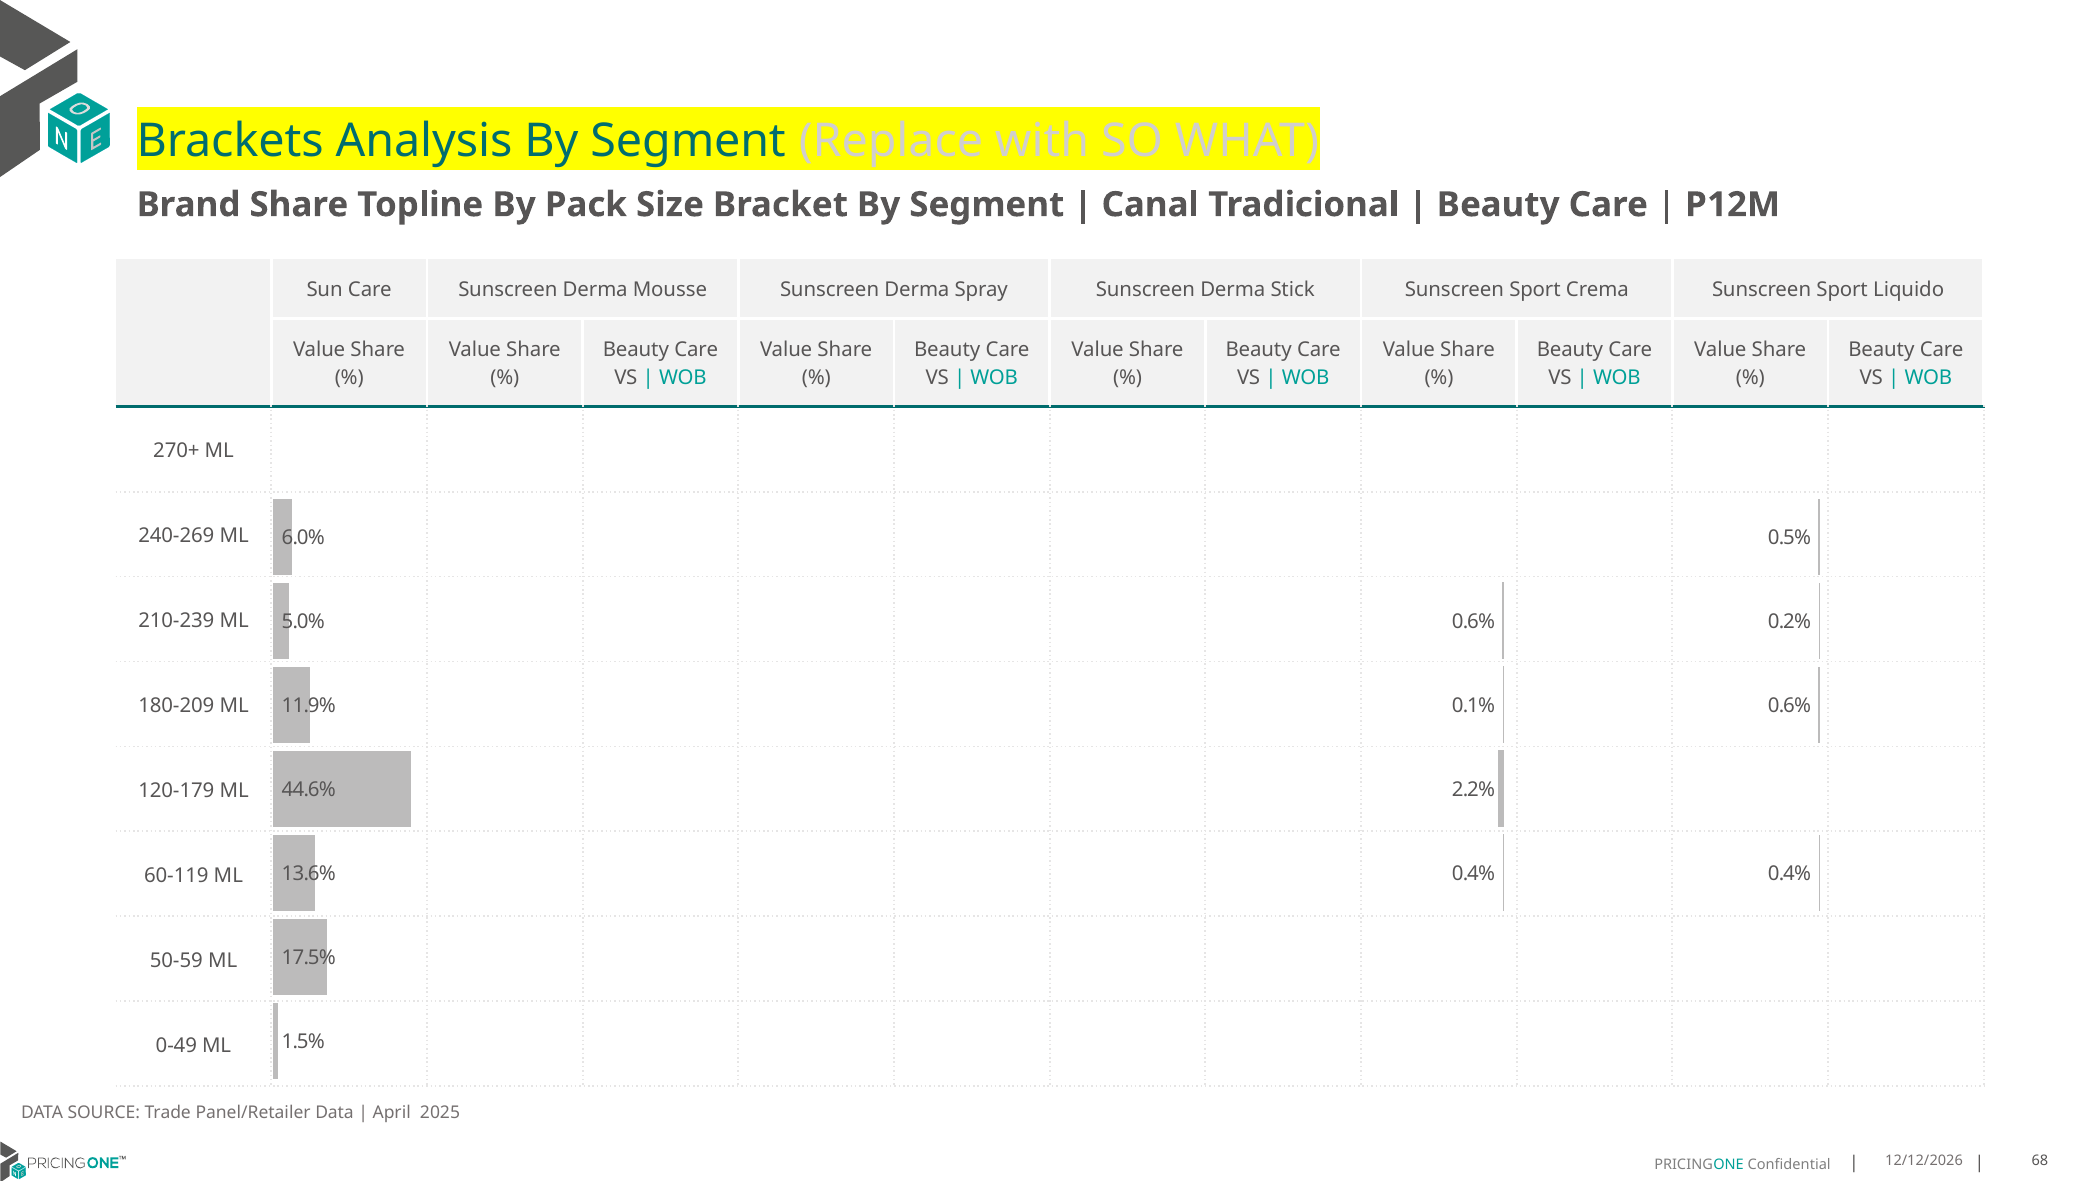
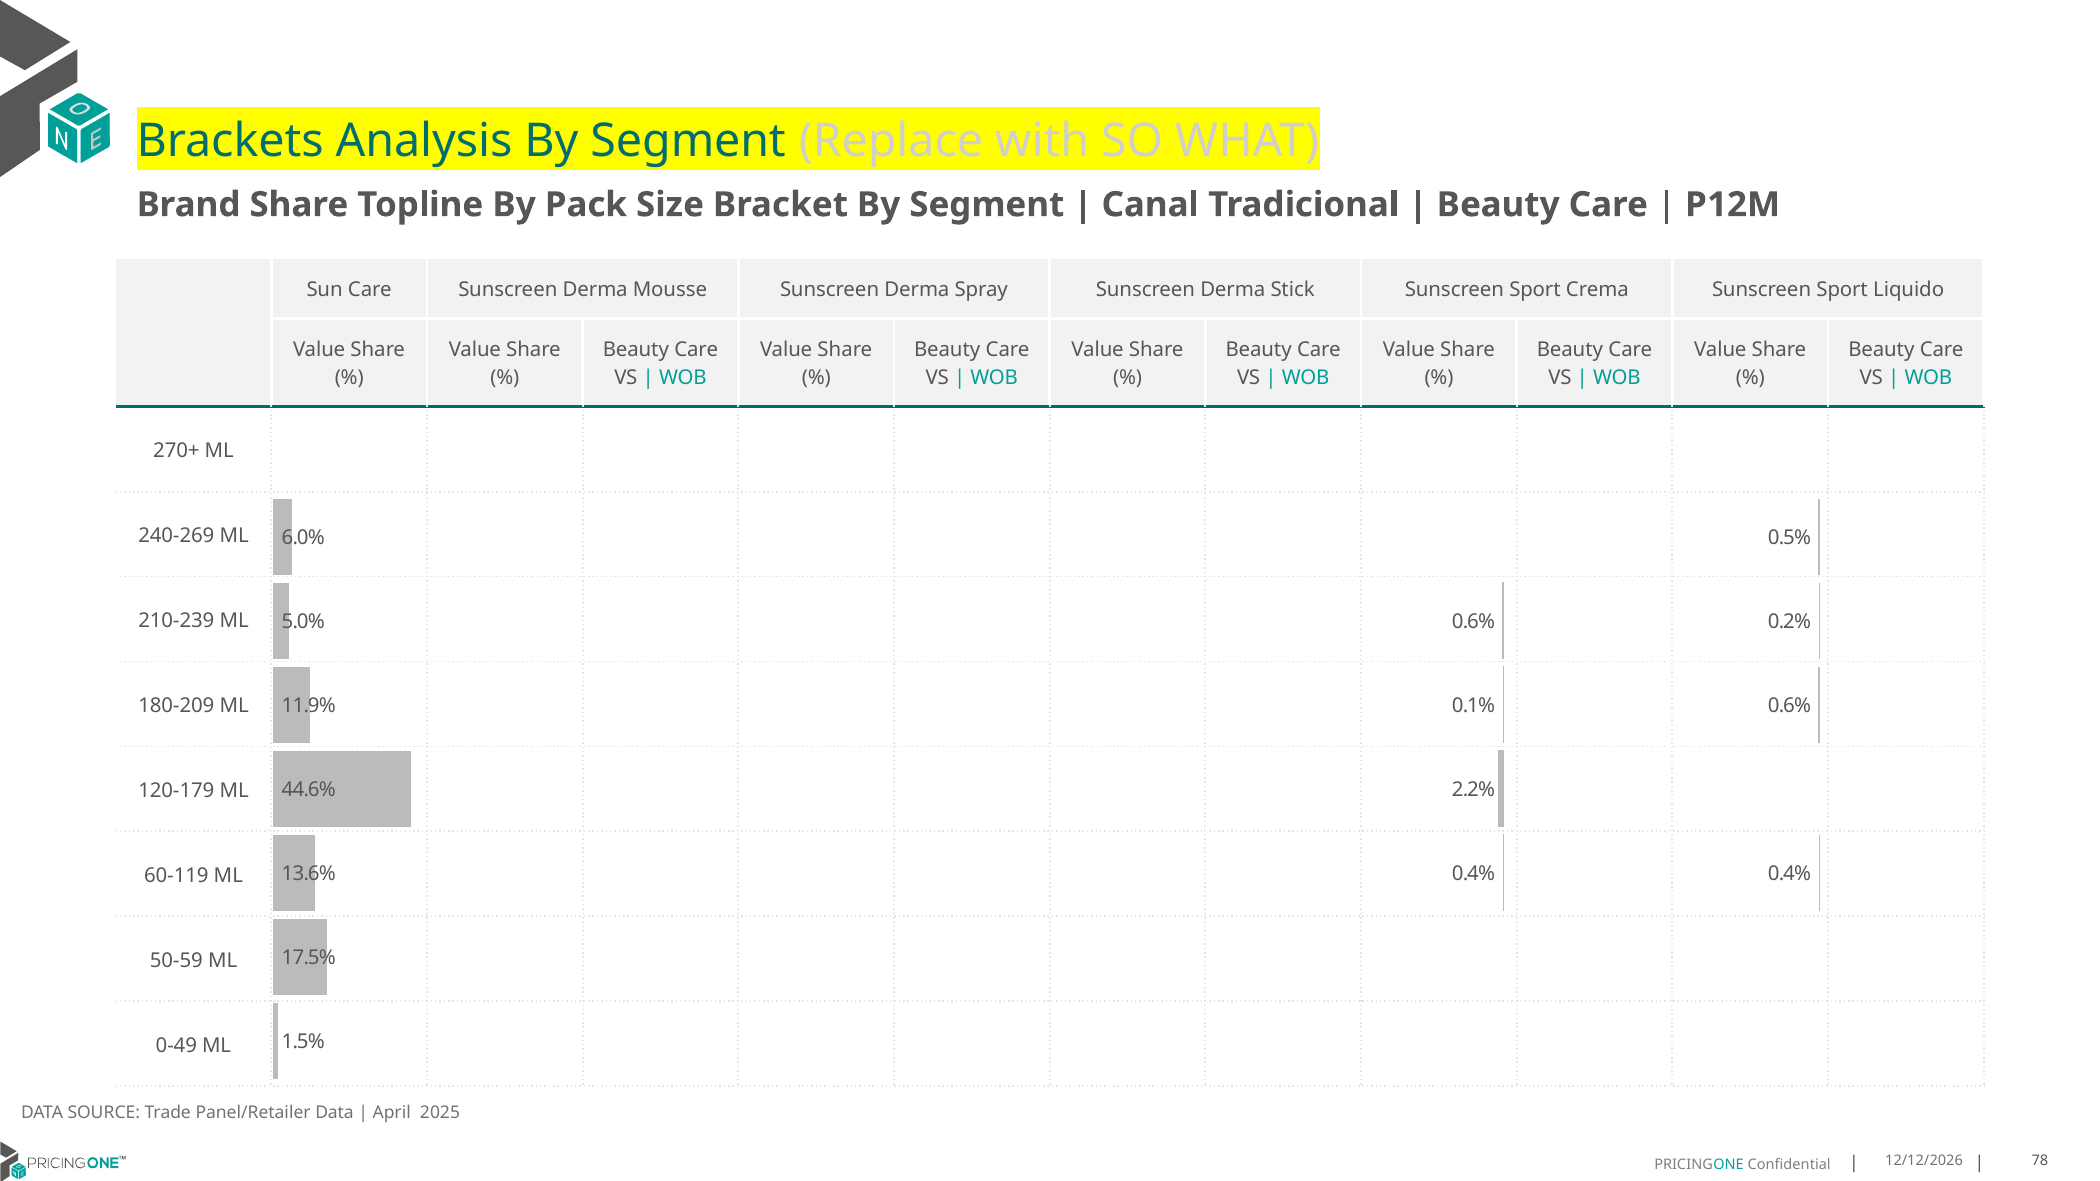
68: 68 -> 78 (2040, 1161)
